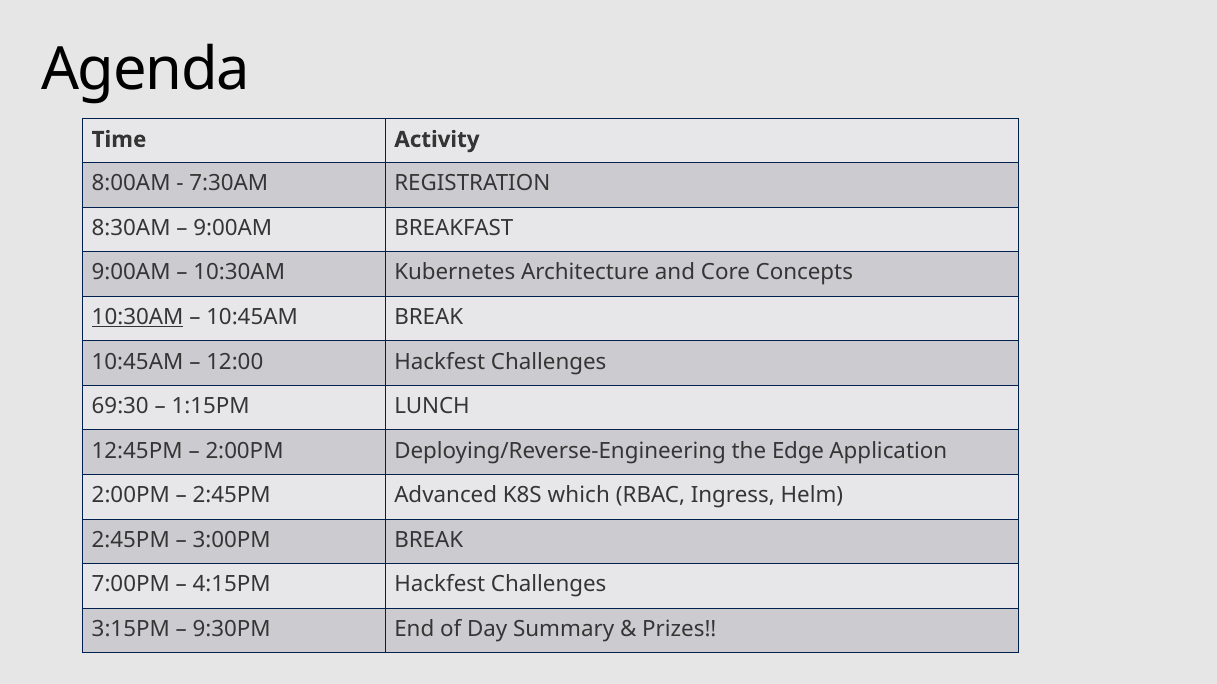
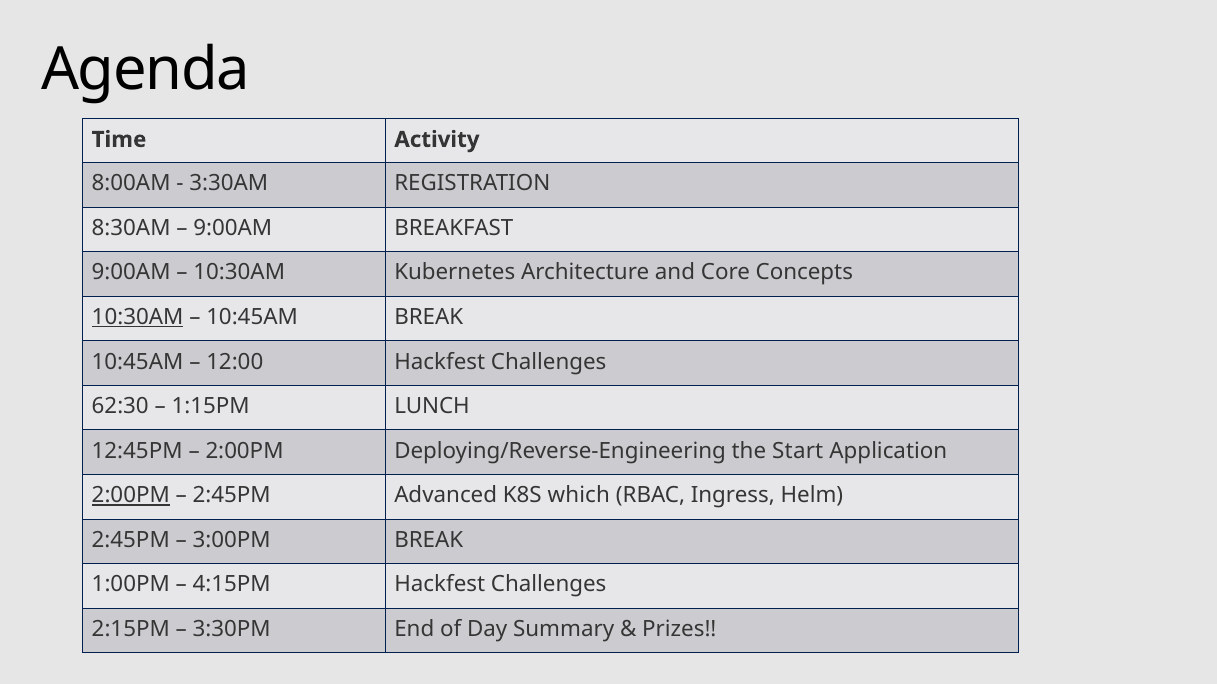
7:30AM: 7:30AM -> 3:30AM (229, 184)
69:30: 69:30 -> 62:30 (120, 407)
Edge: Edge -> Start (798, 451)
2:00PM underline: none -> present (131, 496)
7:00PM: 7:00PM -> 1:00PM (131, 585)
3:15PM: 3:15PM -> 2:15PM (131, 630)
9:30PM: 9:30PM -> 3:30PM (232, 630)
